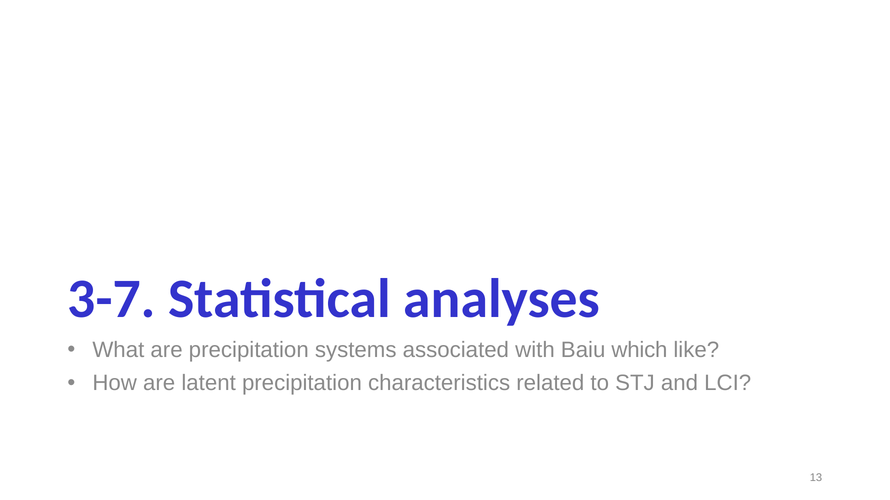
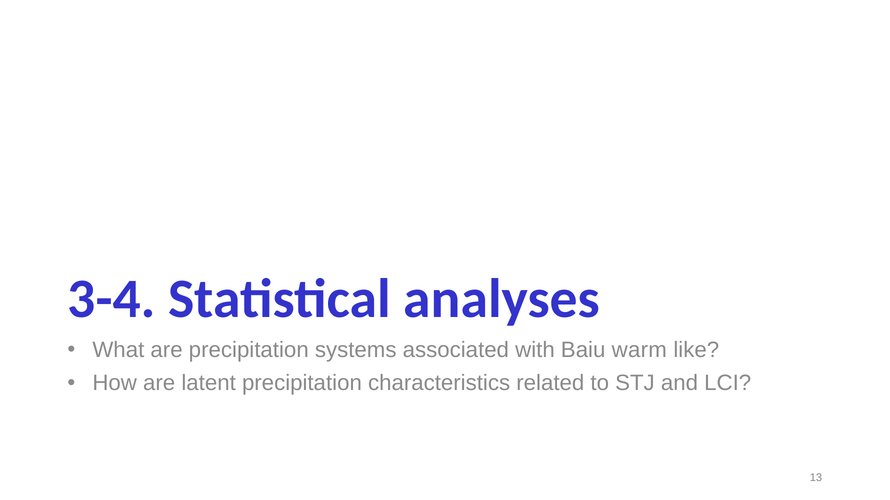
3-7: 3-7 -> 3-4 (111, 299)
which: which -> warm (639, 350)
